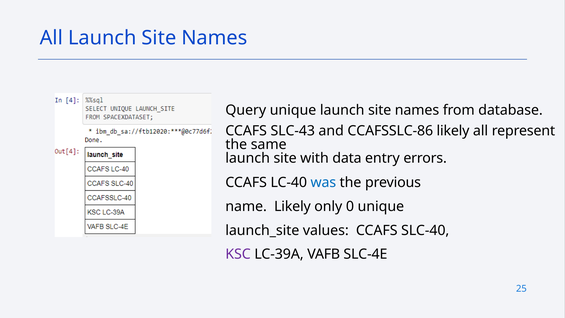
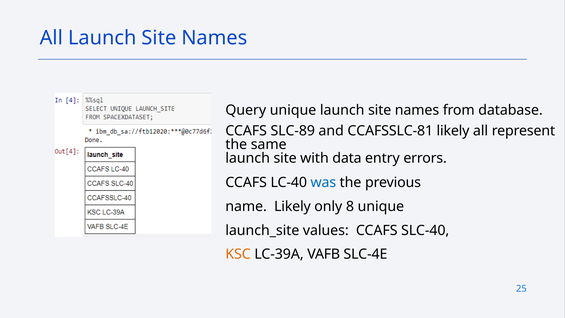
SLC-43: SLC-43 -> SLC-89 (293, 131)
CCAFSSLC-86: CCAFSSLC-86 -> CCAFSSLC-81 (390, 131)
0: 0 -> 8 (350, 206)
KSC colour: purple -> orange (238, 254)
